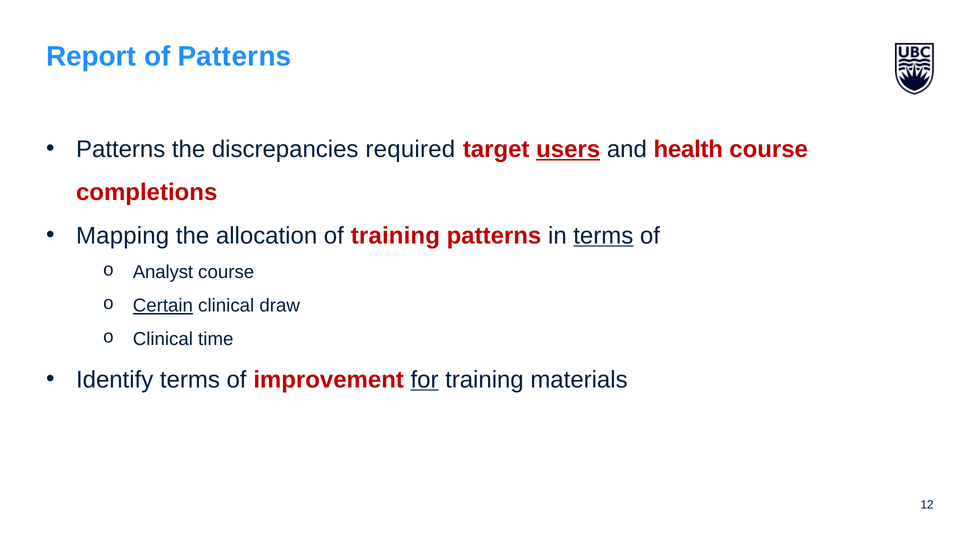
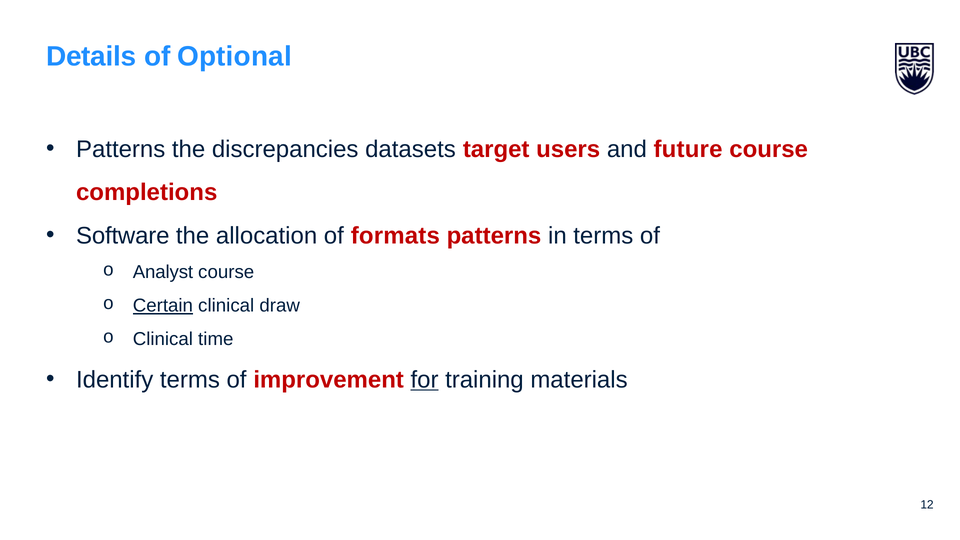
Report: Report -> Details (91, 56)
of Patterns: Patterns -> Optional (235, 56)
required: required -> datasets (410, 149)
users underline: present -> none (568, 149)
health: health -> future (688, 149)
Mapping: Mapping -> Software (123, 236)
of training: training -> formats (395, 236)
terms underline: present -> none (603, 236)
